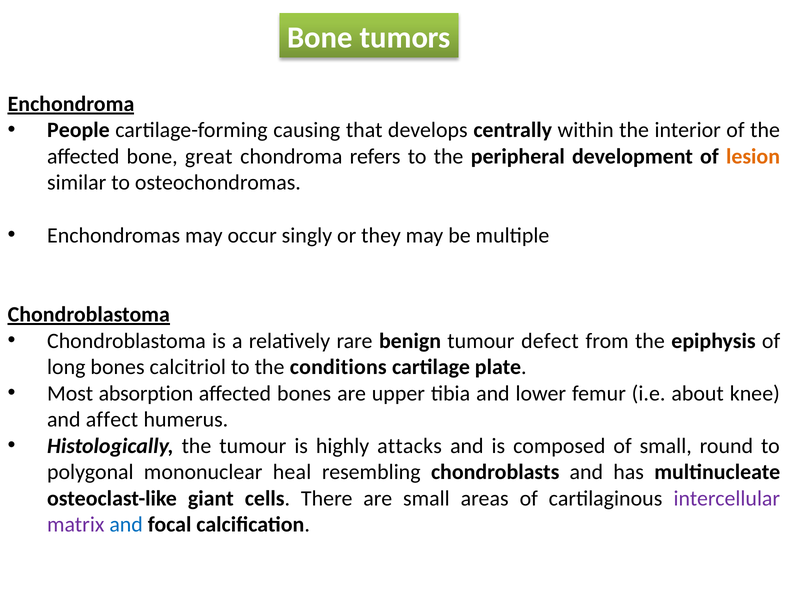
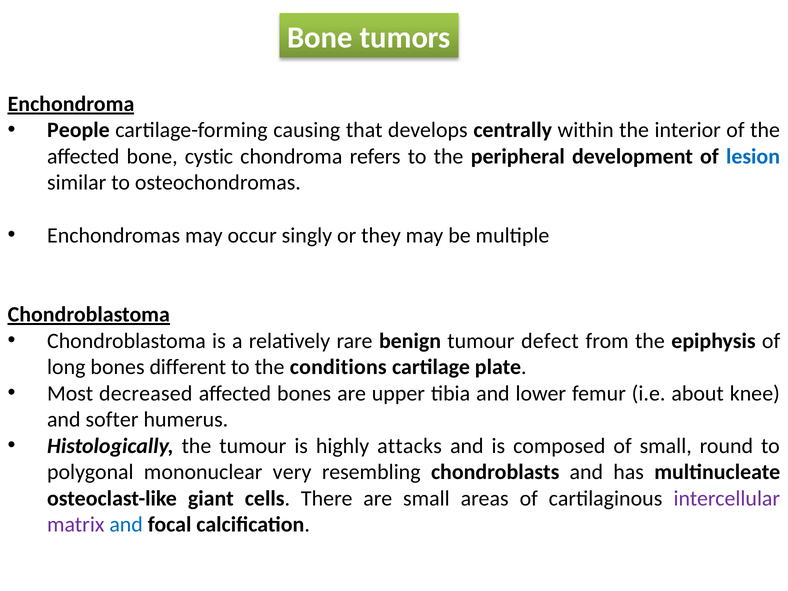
great: great -> cystic (209, 156)
lesion colour: orange -> blue (753, 156)
calcitriol: calcitriol -> different (188, 367)
absorption: absorption -> decreased (146, 393)
affect: affect -> softer (112, 420)
heal: heal -> very (292, 472)
